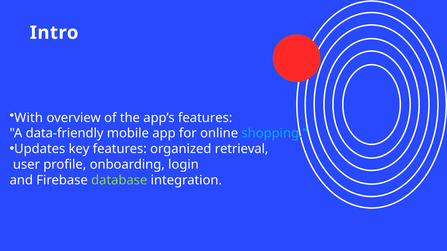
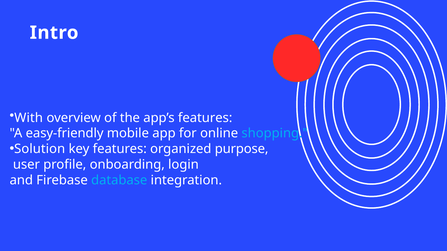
data-friendly: data-friendly -> easy-friendly (65, 134)
Updates: Updates -> Solution (40, 149)
retrieval: retrieval -> purpose (242, 149)
database colour: light green -> light blue (119, 181)
